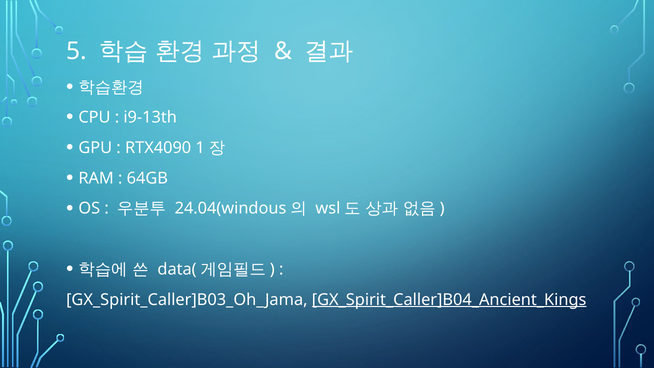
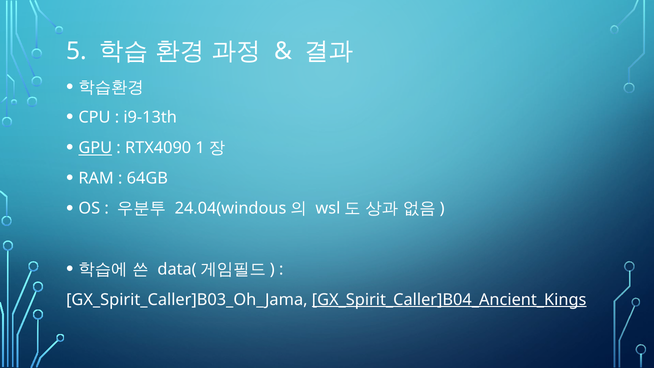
GPU underline: none -> present (95, 148)
